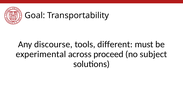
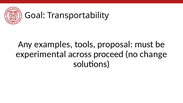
discourse: discourse -> examples (53, 44)
different: different -> proposal (115, 44)
subject: subject -> change (153, 54)
